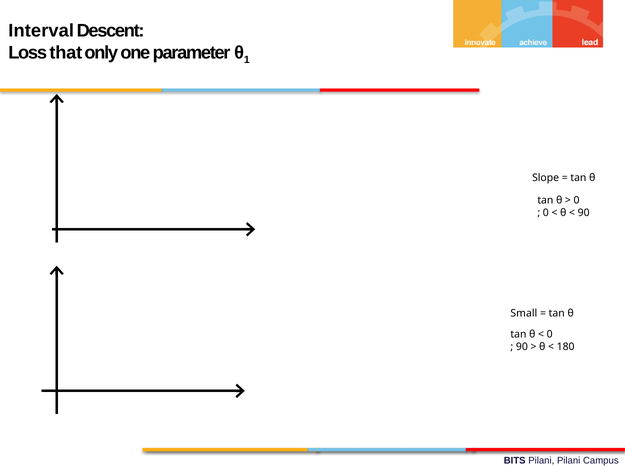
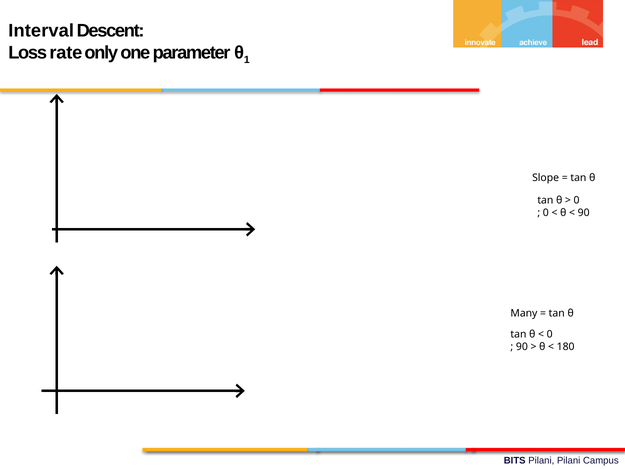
that: that -> rate (66, 53)
Small: Small -> Many (524, 313)
